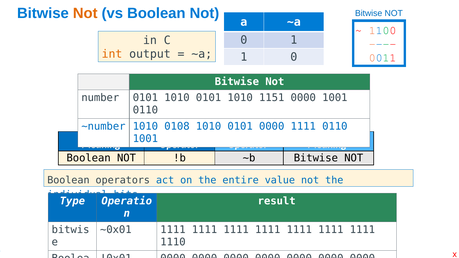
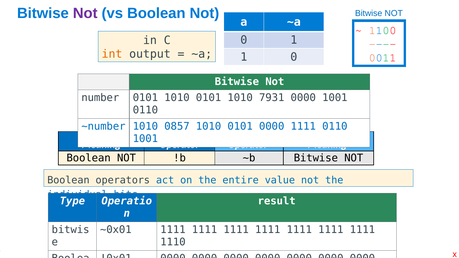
Not colour: orange -> purple (85, 13)
1151: 1151 -> 7931 (272, 98)
0108: 0108 -> 0857 (177, 127)
